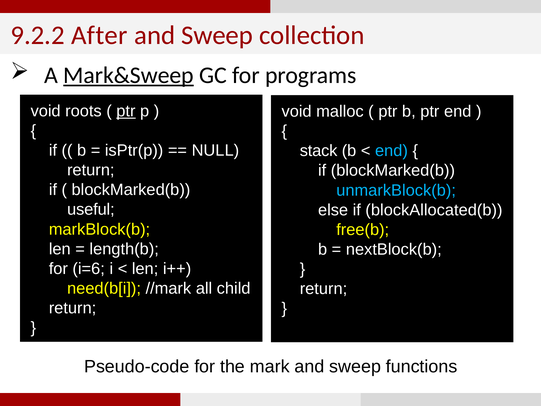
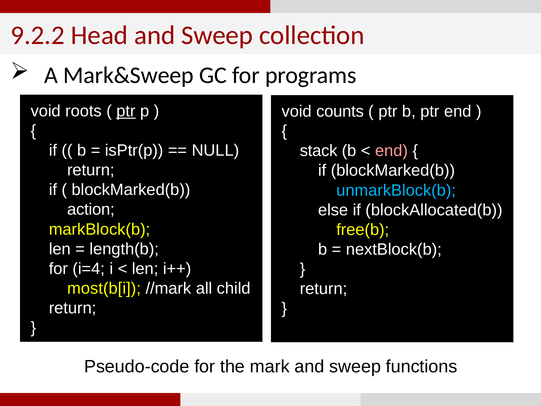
After: After -> Head (99, 35)
Mark&Sweep underline: present -> none (128, 75)
malloc: malloc -> counts (340, 111)
end colour: light blue -> pink (391, 151)
useful: useful -> action (91, 209)
i=6: i=6 -> i=4 (89, 268)
need(b[i: need(b[i -> most(b[i (104, 288)
